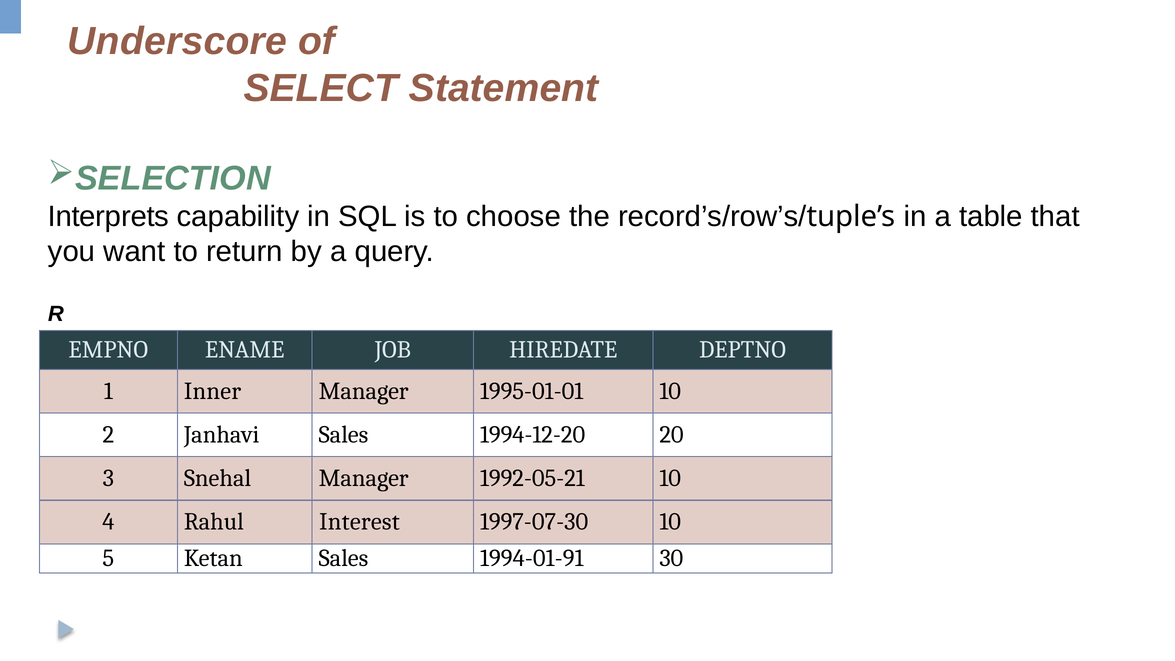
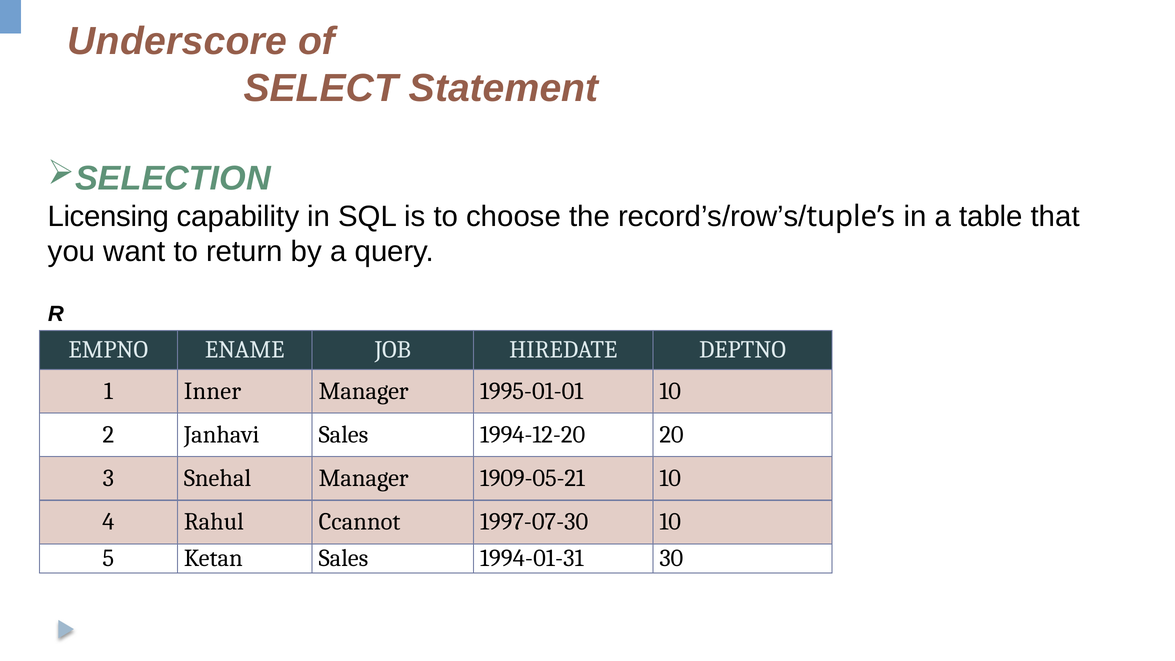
Interprets: Interprets -> Licensing (108, 216)
1992-05-21: 1992-05-21 -> 1909-05-21 (532, 478)
Interest: Interest -> Ccannot (360, 522)
1994-01-91: 1994-01-91 -> 1994-01-31 (532, 558)
